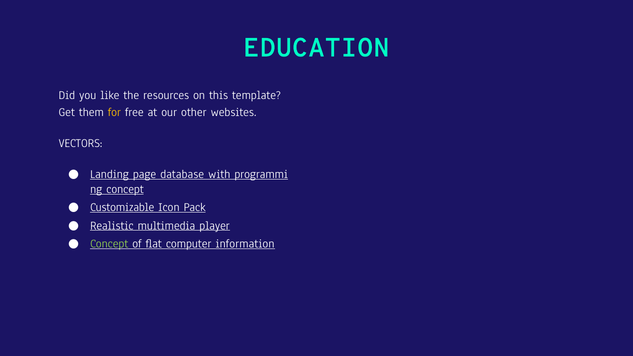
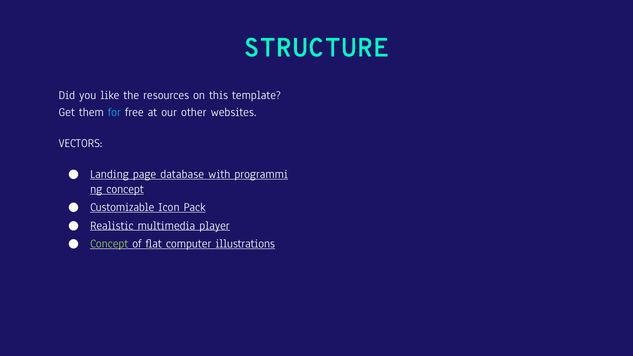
EDUCATION: EDUCATION -> STRUCTURE (316, 48)
for colour: yellow -> light blue (114, 112)
information: information -> illustrations (245, 244)
